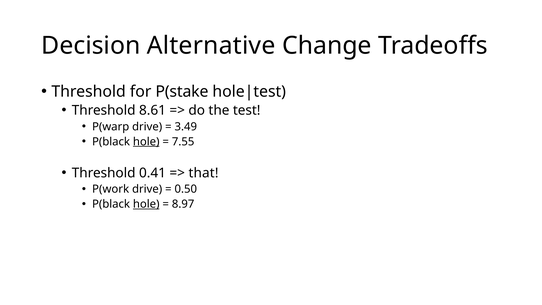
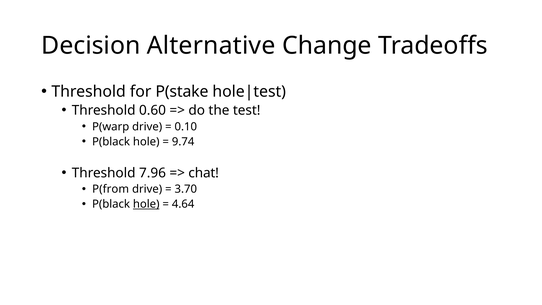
8.61: 8.61 -> 0.60 (152, 110)
3.49: 3.49 -> 0.10 (186, 127)
hole underline: present -> none (146, 142)
7.55: 7.55 -> 9.74 (183, 142)
0.41: 0.41 -> 7.96 (152, 173)
that: that -> chat (204, 173)
P(work: P(work -> P(from (111, 189)
0.50: 0.50 -> 3.70 (186, 189)
8.97: 8.97 -> 4.64 (183, 204)
